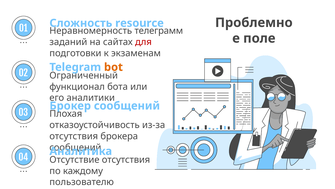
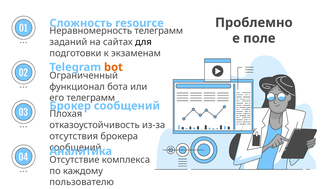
для colour: red -> black (143, 42)
его аналитики: аналитики -> телеграмм (91, 98)
отсутствия: отсутствия -> комплекса (126, 159)
